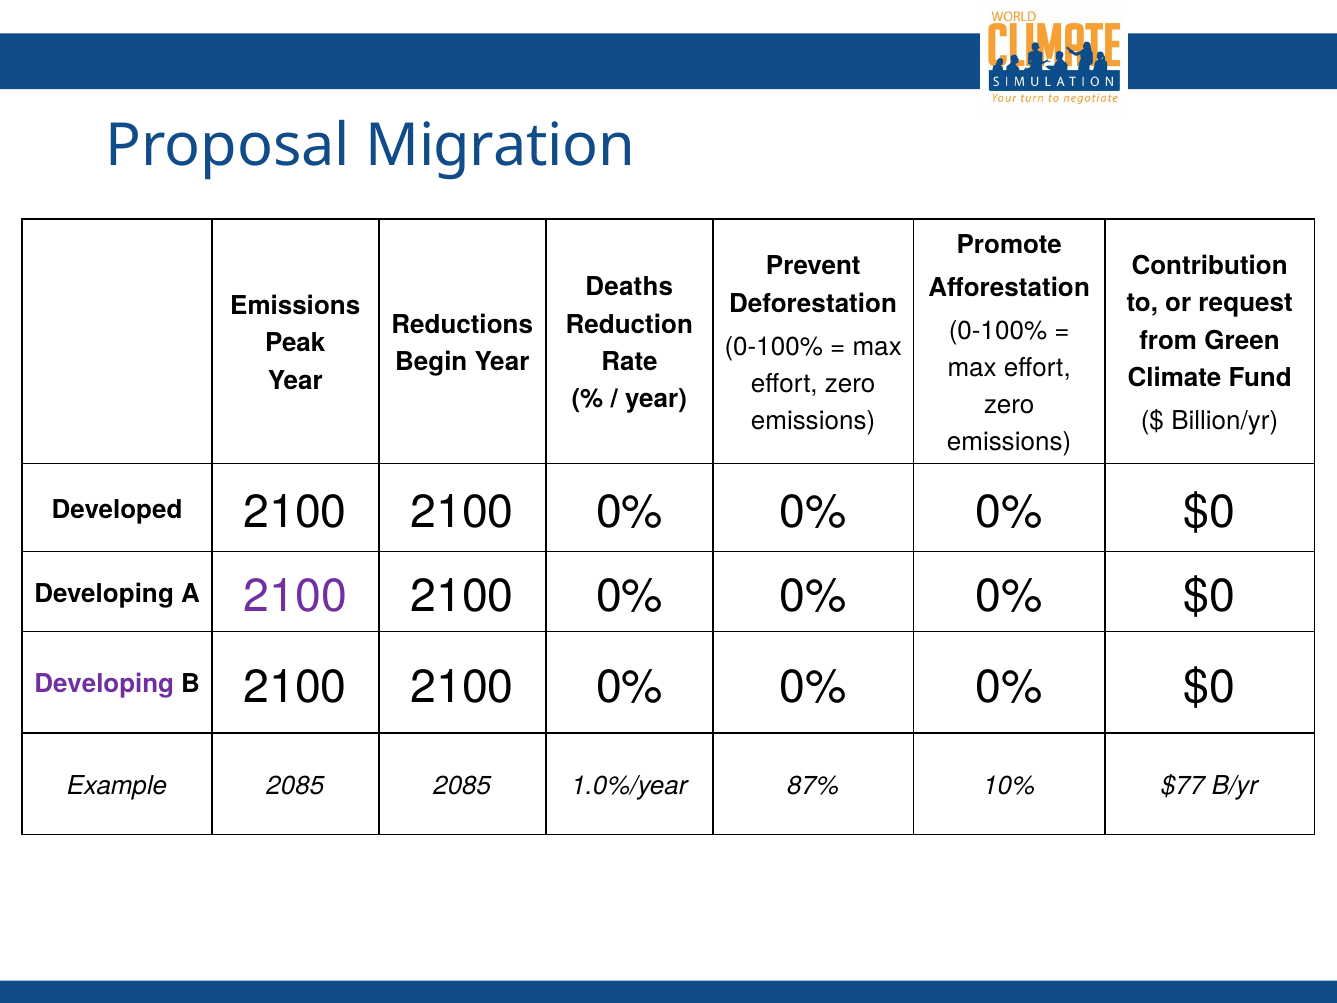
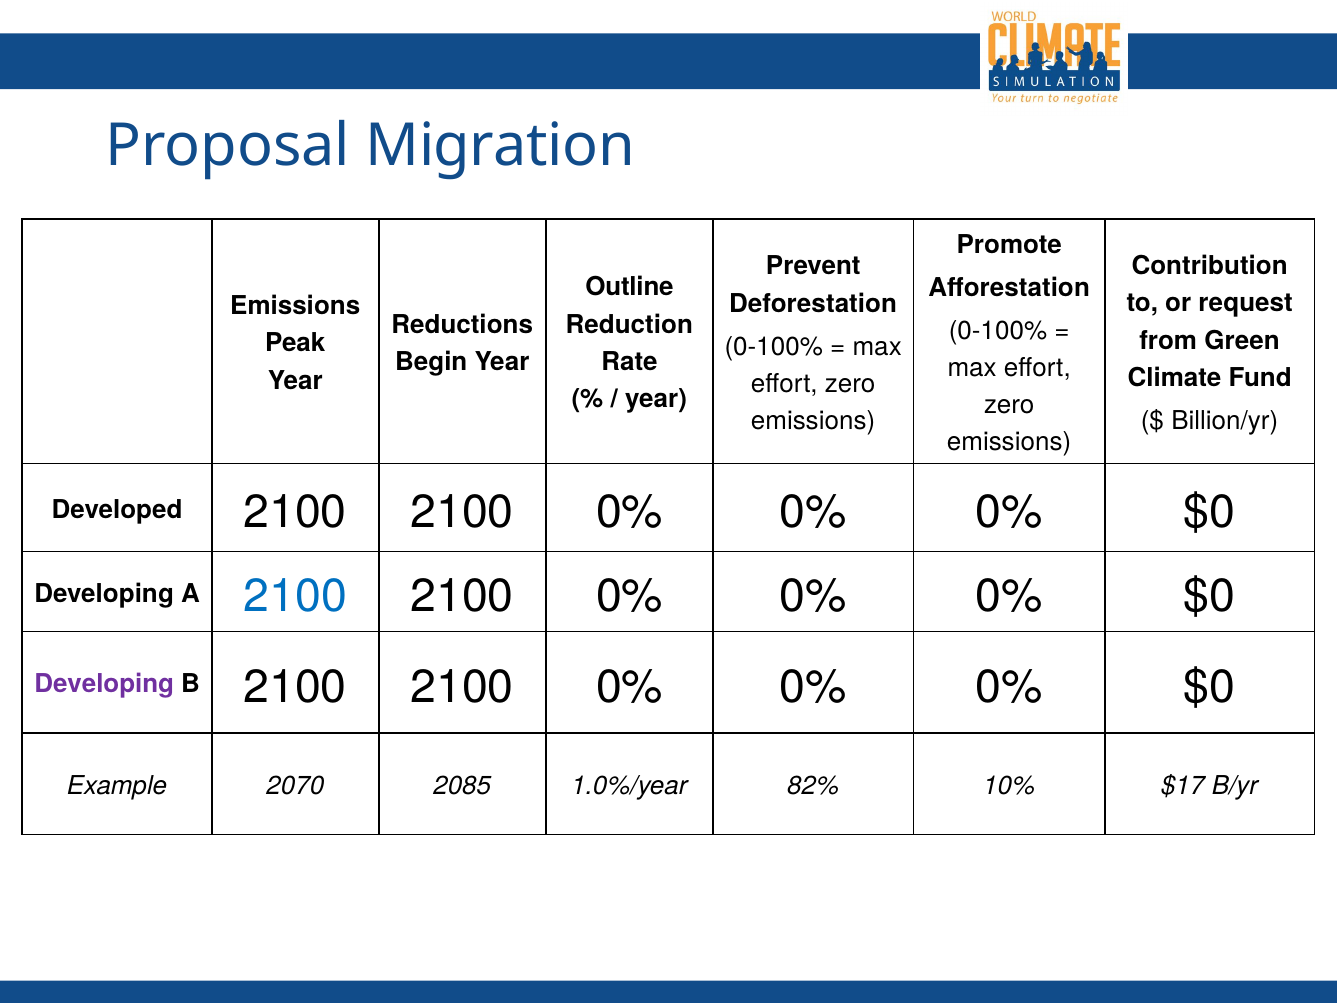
Deaths: Deaths -> Outline (629, 287)
2100 colour: purple -> blue (295, 596)
Example 2085: 2085 -> 2070 (295, 786)
87%: 87% -> 82% (813, 786)
$77: $77 -> $17 (1183, 786)
